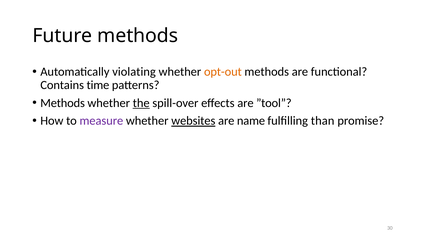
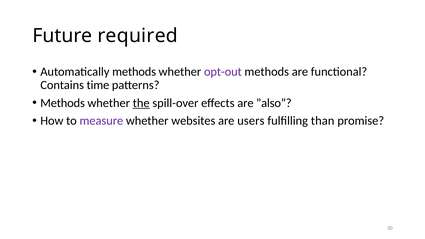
Future methods: methods -> required (138, 36)
Automatically violating: violating -> methods (134, 72)
opt-out colour: orange -> purple (223, 72)
”tool: ”tool -> ”also (274, 103)
websites underline: present -> none (193, 121)
name: name -> users (251, 121)
